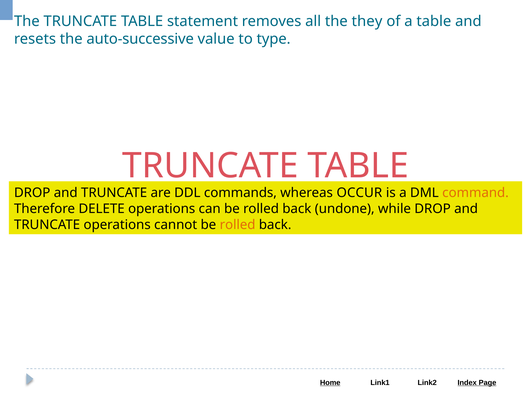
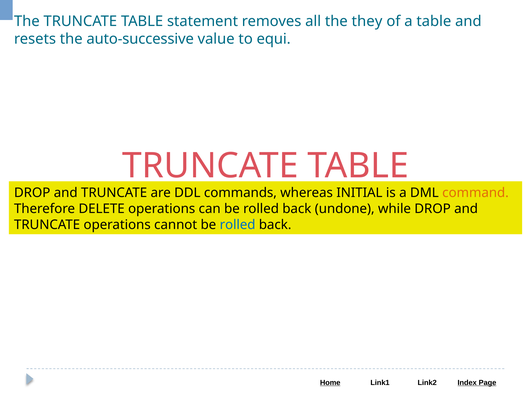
type: type -> equi (274, 39)
OCCUR: OCCUR -> INITIAL (359, 193)
rolled colour: orange -> blue (238, 225)
